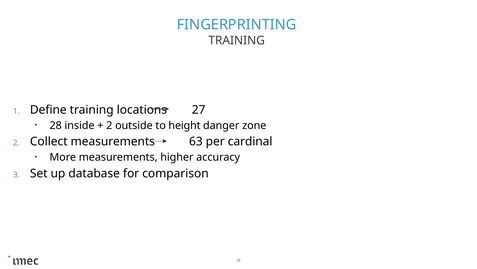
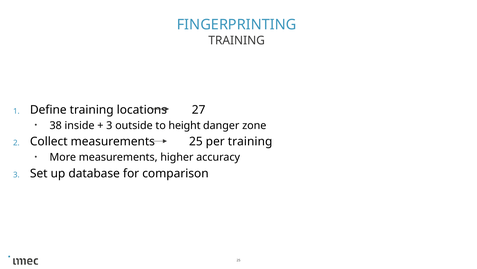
28: 28 -> 38 (56, 125)
2: 2 -> 3 (109, 125)
measurements 63: 63 -> 25 (196, 141)
per cardinal: cardinal -> training (250, 141)
